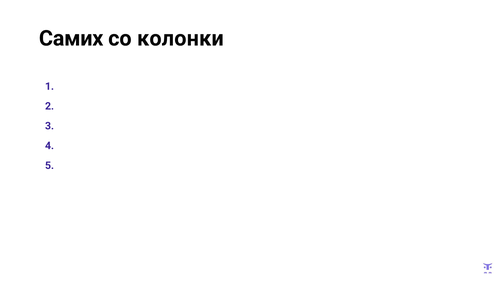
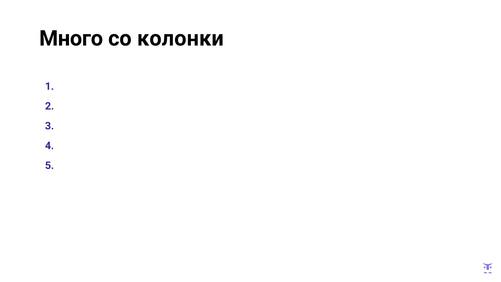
Самих: Самих -> Много (71, 38)
